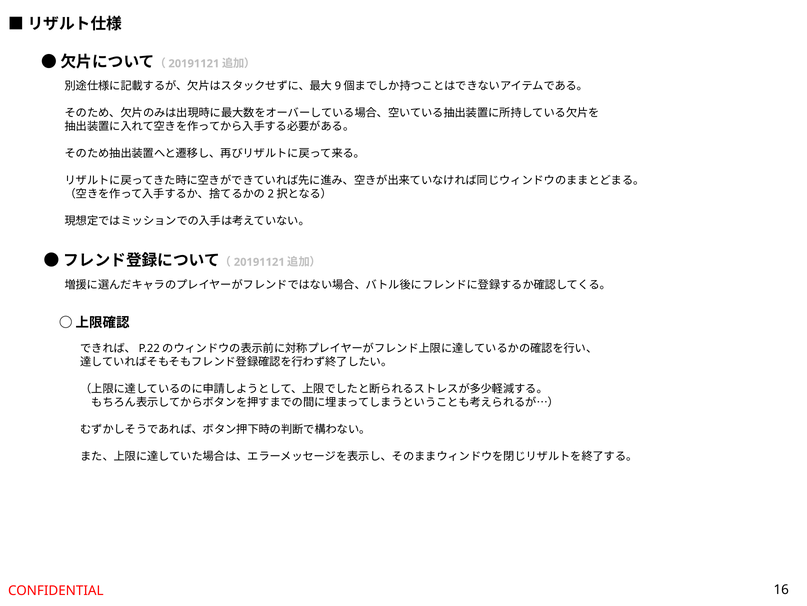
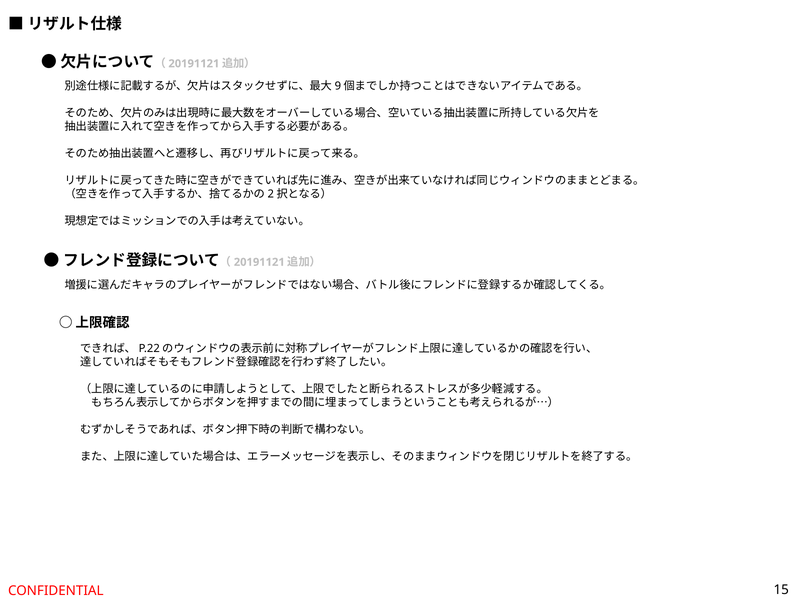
16: 16 -> 15 (781, 589)
